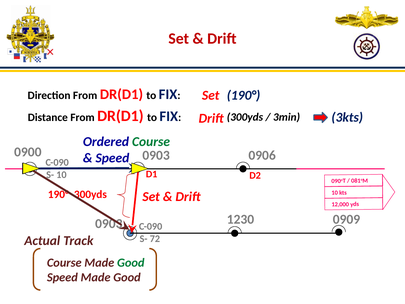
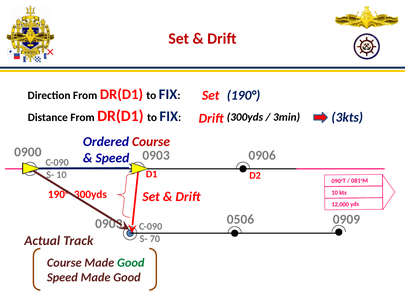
Course colour: green -> red (151, 142)
1230: 1230 -> 0506 (240, 219)
72: 72 -> 70 (155, 239)
